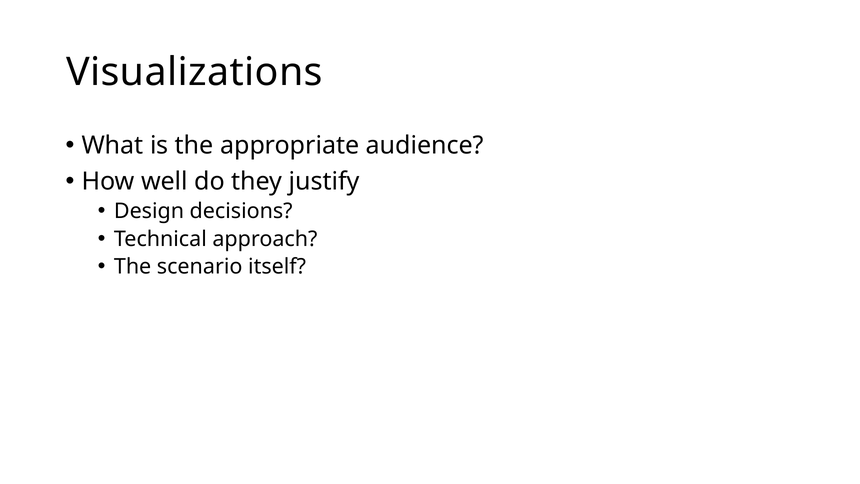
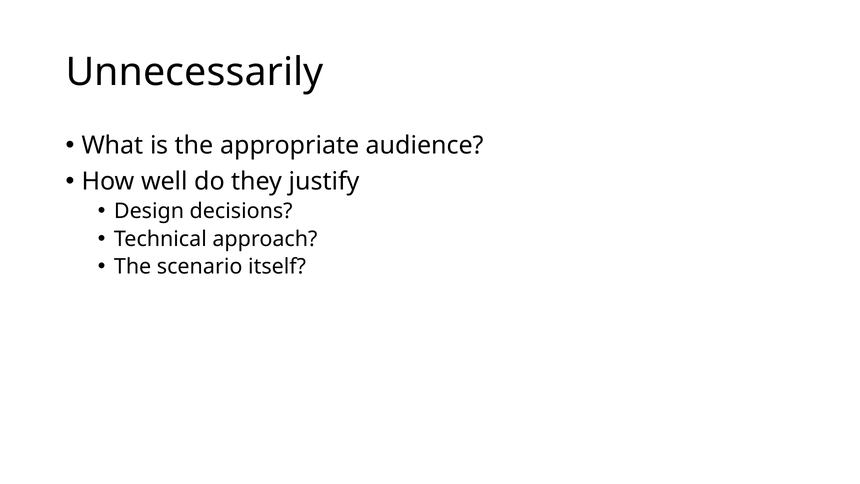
Visualizations: Visualizations -> Unnecessarily (195, 72)
